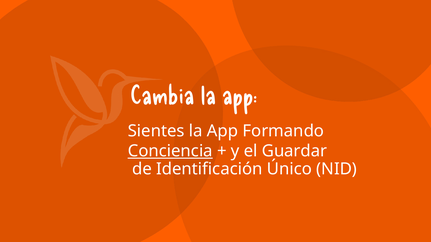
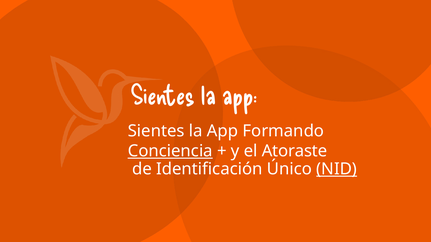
Cambia: Cambia -> Sientes (163, 96)
Guardar: Guardar -> Atoraste (294, 151)
NID underline: none -> present (337, 169)
